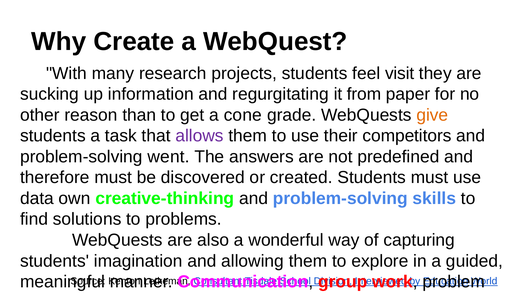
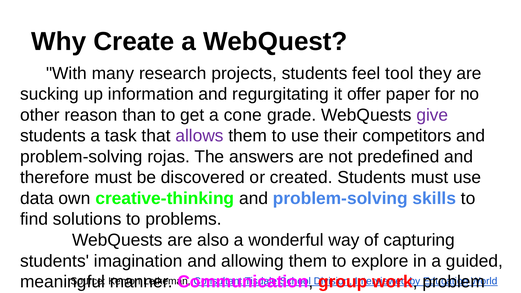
visit: visit -> tool (399, 73)
from: from -> offer (364, 94)
give colour: orange -> purple (432, 115)
went: went -> rojas (169, 157)
